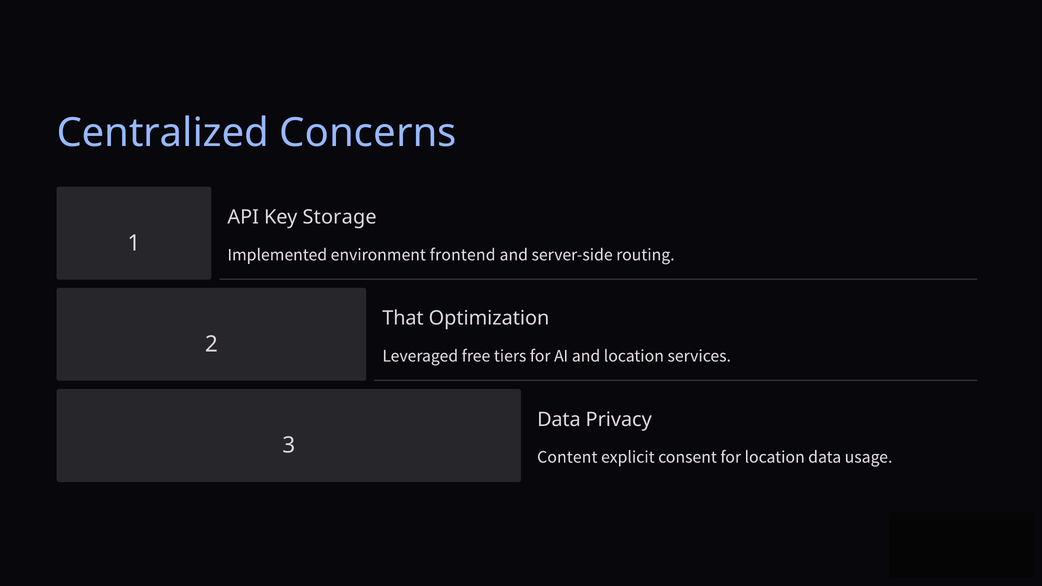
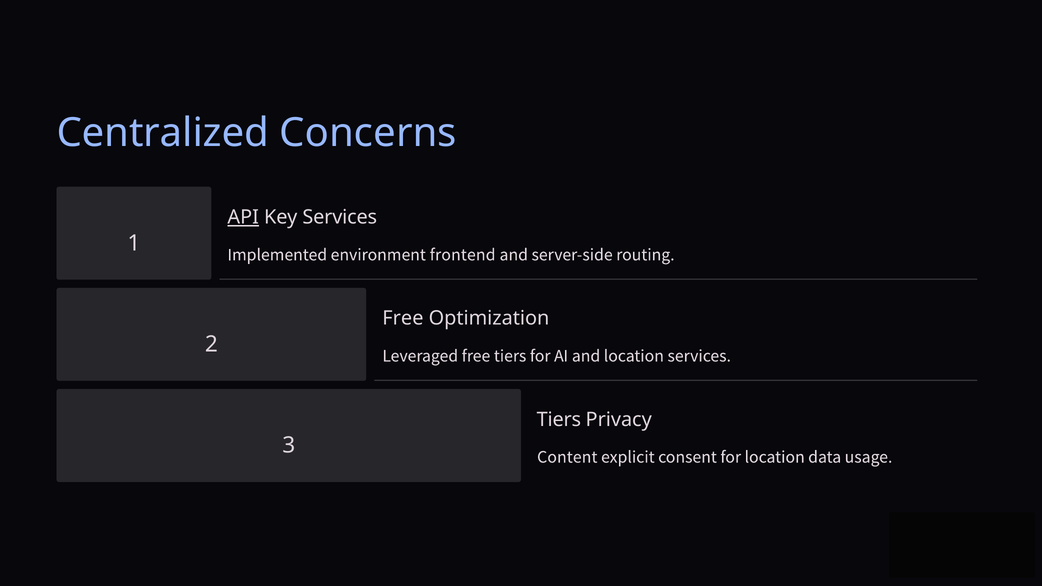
API underline: none -> present (243, 217)
Key Storage: Storage -> Services (340, 217)
That: That -> Free (403, 318)
Data: Data -> Tiers (559, 420)
